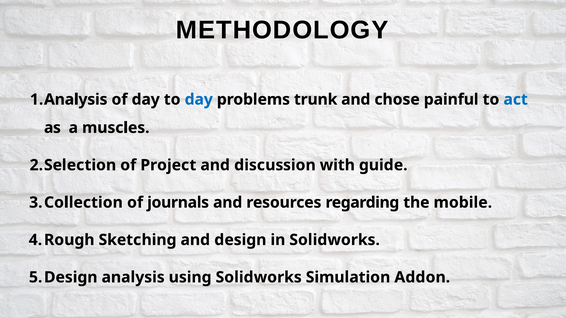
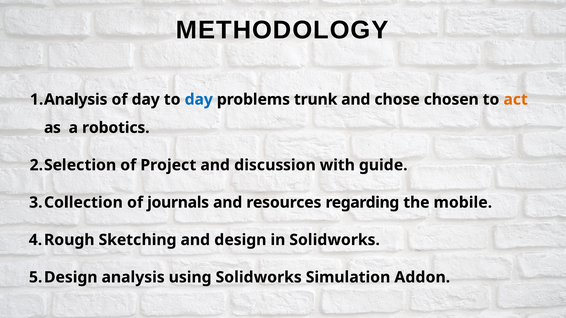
painful: painful -> chosen (451, 100)
act colour: blue -> orange (516, 100)
muscles: muscles -> robotics (116, 128)
